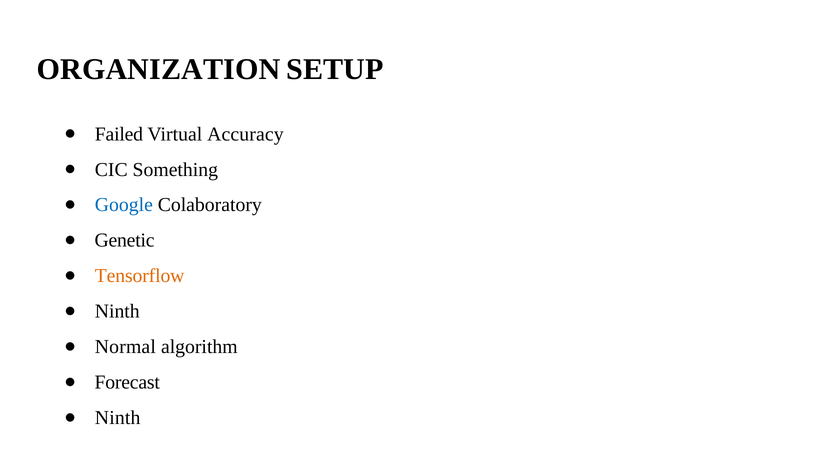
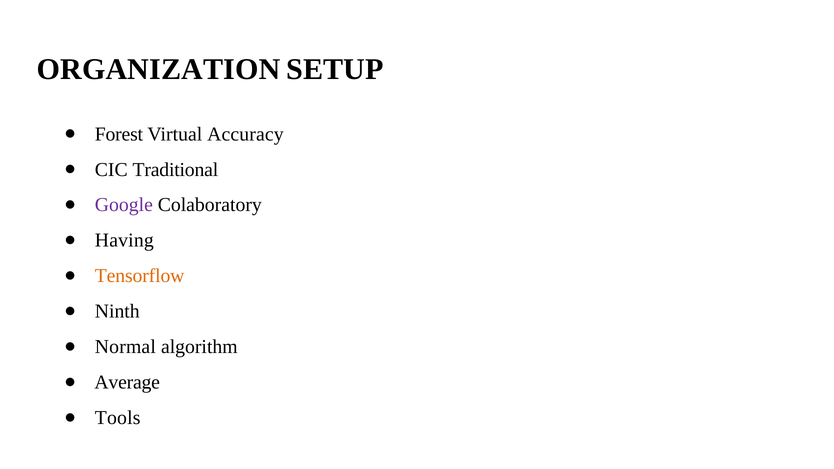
Failed: Failed -> Forest (119, 134)
Something: Something -> Traditional (175, 170)
Google colour: blue -> purple (124, 205)
Genetic: Genetic -> Having (124, 241)
Forecast: Forecast -> Average (127, 382)
Ninth: Ninth -> Tools (118, 418)
